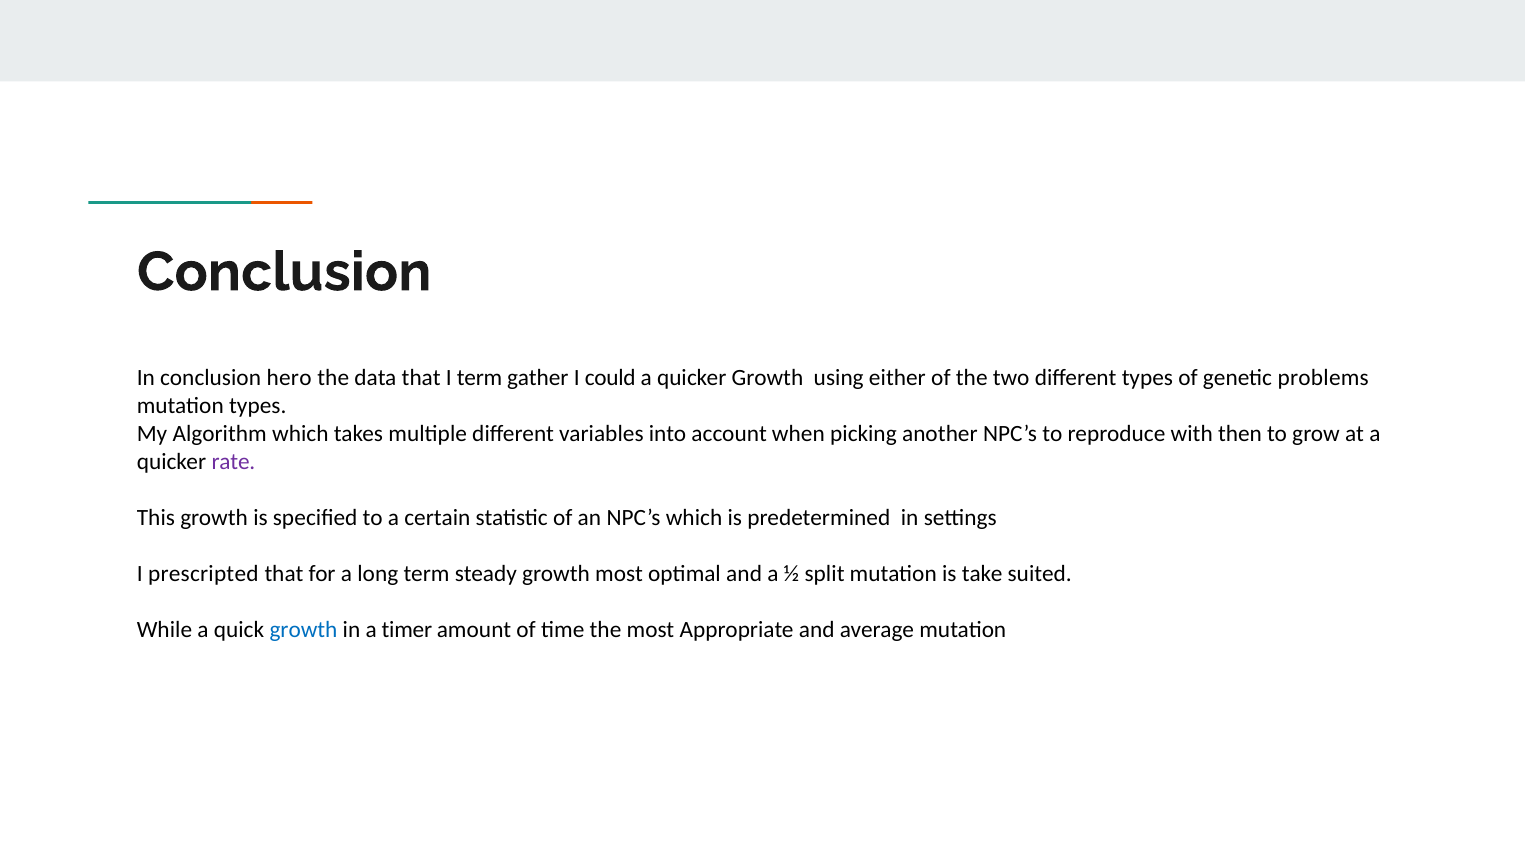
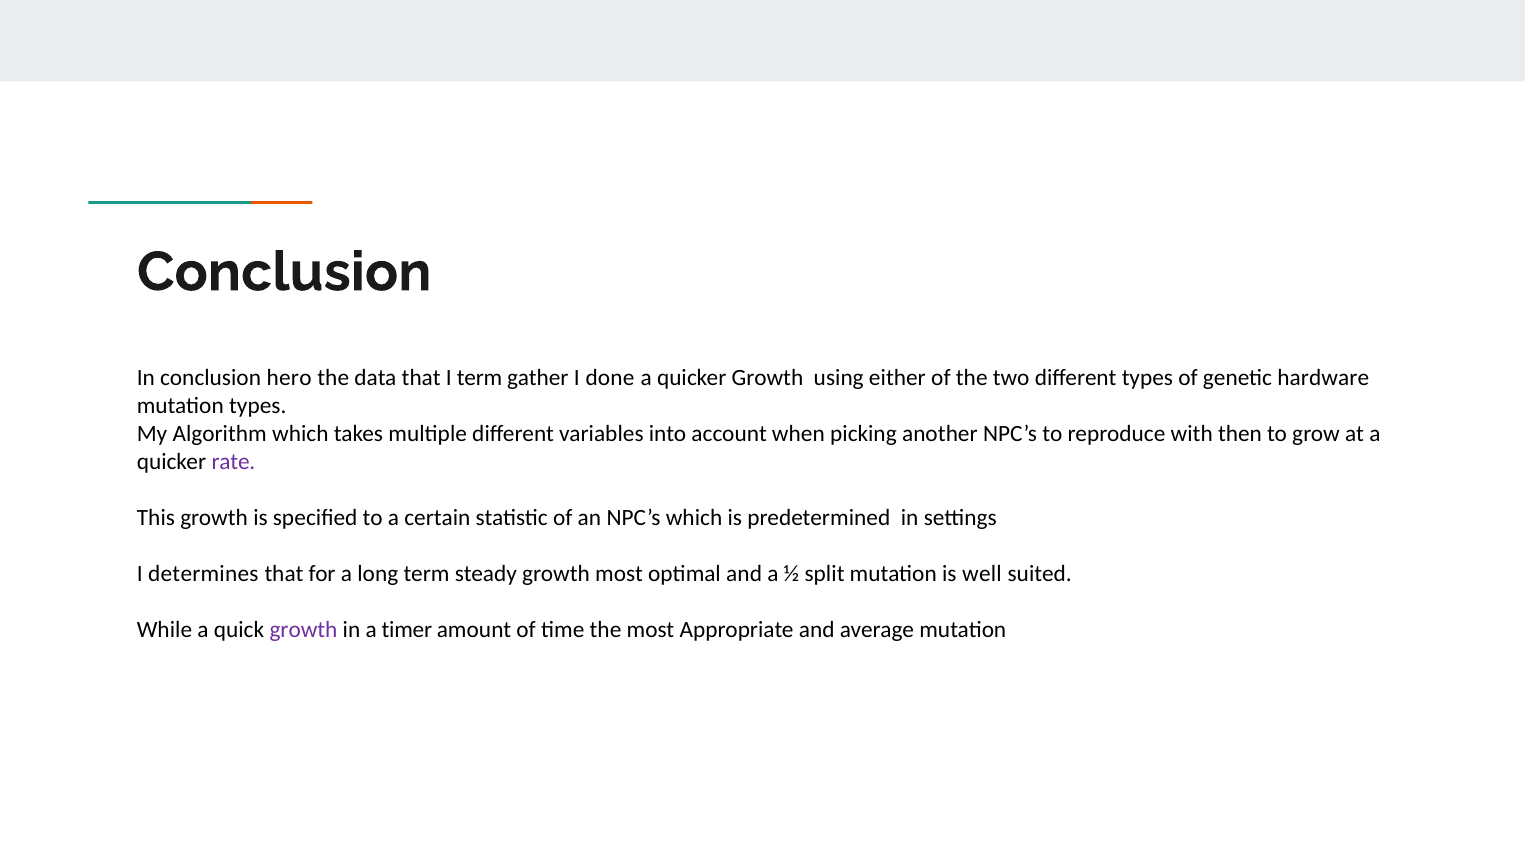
could: could -> done (610, 378)
problems: problems -> hardware (1323, 378)
prescripted: prescripted -> determines (203, 573)
take: take -> well (982, 573)
growth colour: blue -> purple (303, 629)
